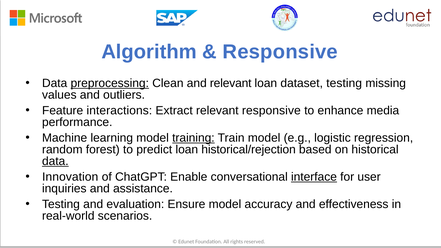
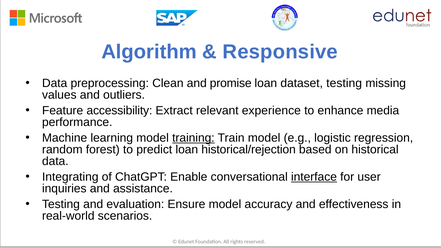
preprocessing underline: present -> none (110, 83)
and relevant: relevant -> promise (231, 83)
interactions: interactions -> accessibility (119, 111)
relevant responsive: responsive -> experience (271, 111)
data underline: present -> none (55, 161)
Innovation: Innovation -> Integrating (70, 177)
